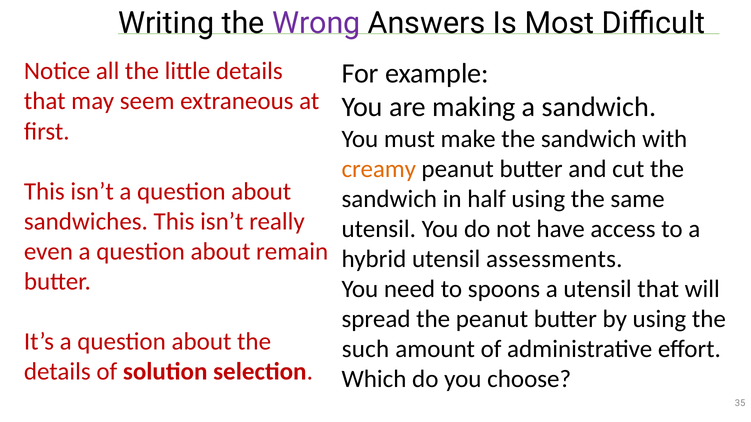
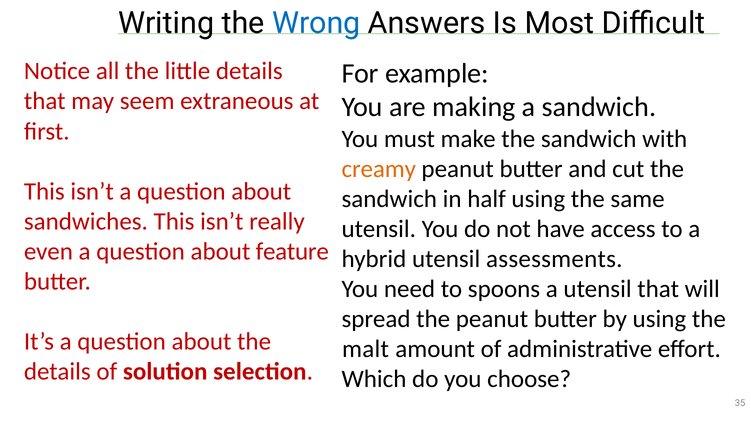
Wrong colour: purple -> blue (316, 23)
remain: remain -> feature (292, 252)
such: such -> malt (365, 349)
